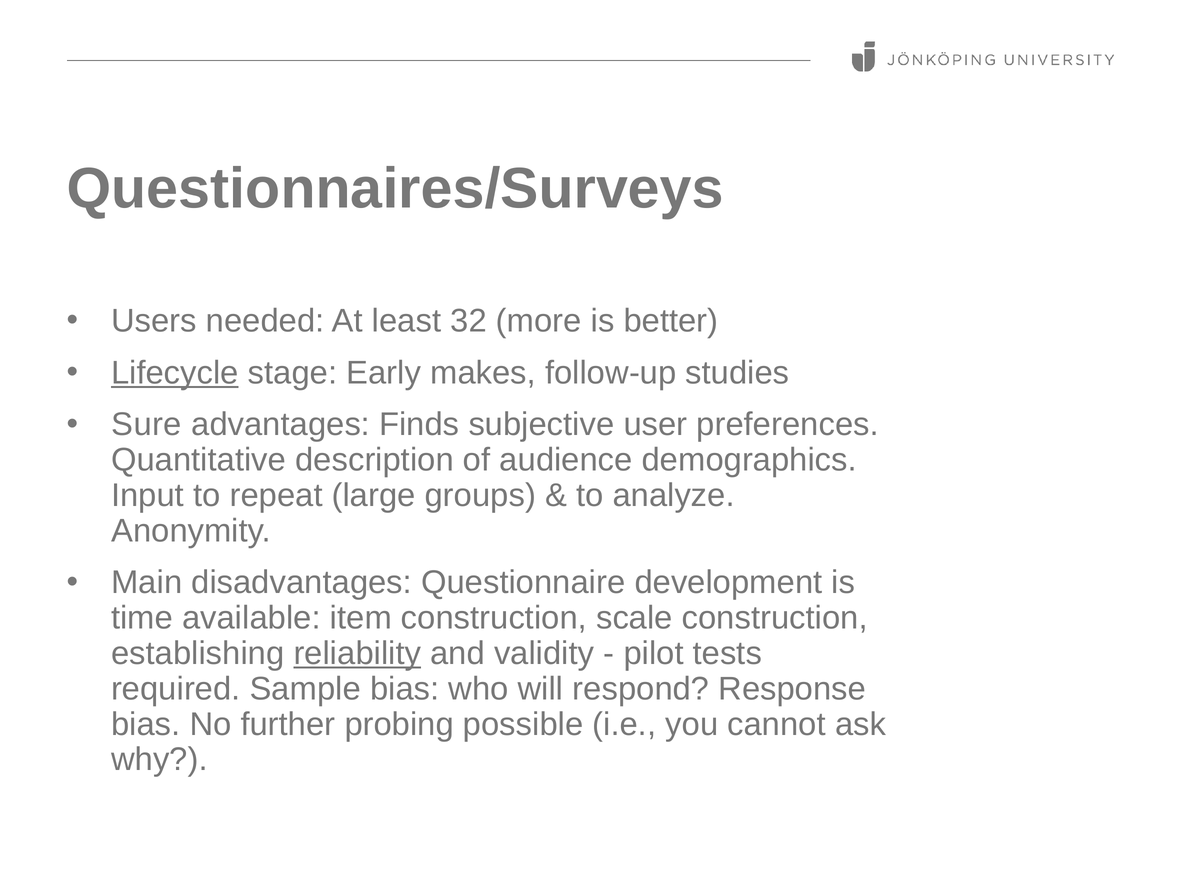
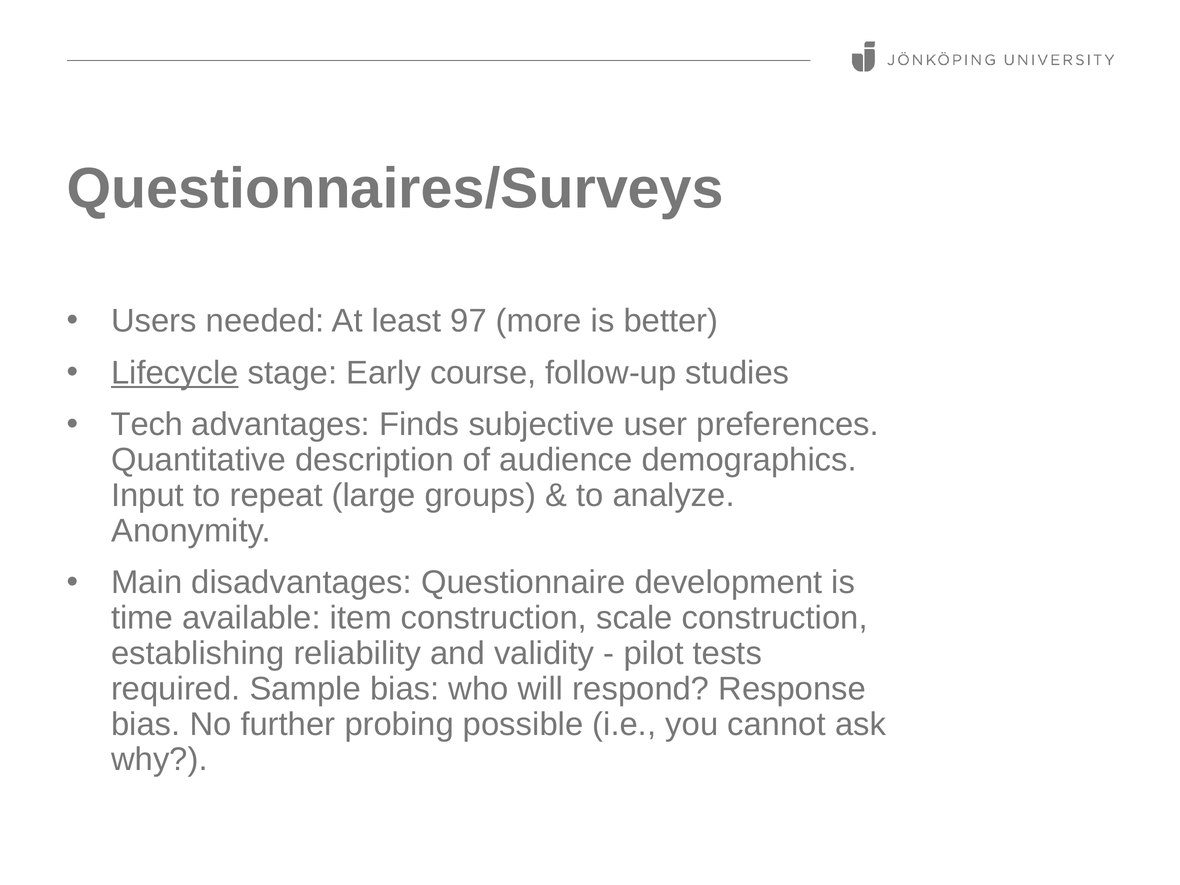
32: 32 -> 97 (469, 321)
makes: makes -> course (483, 373)
Sure: Sure -> Tech (147, 425)
reliability underline: present -> none (357, 653)
